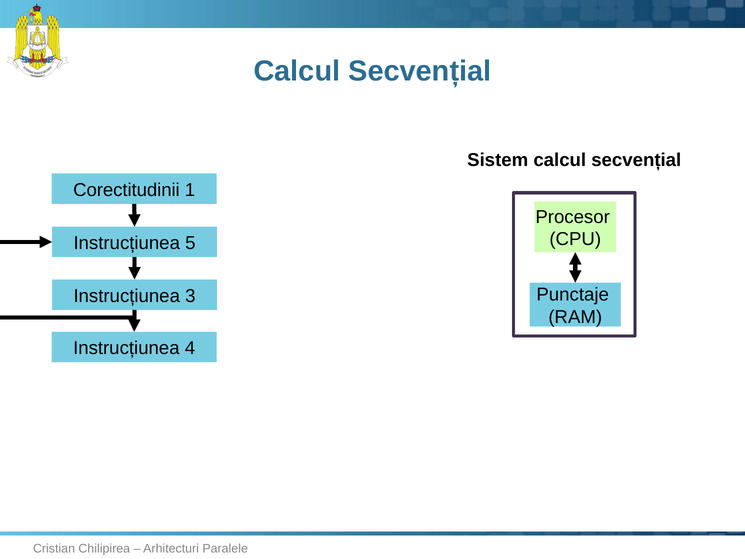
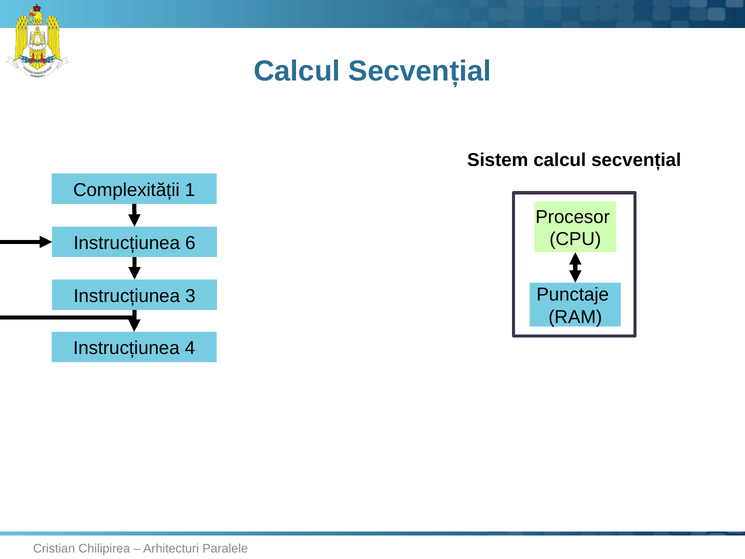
Corectitudinii: Corectitudinii -> Complexității (126, 190)
5: 5 -> 6 (190, 243)
